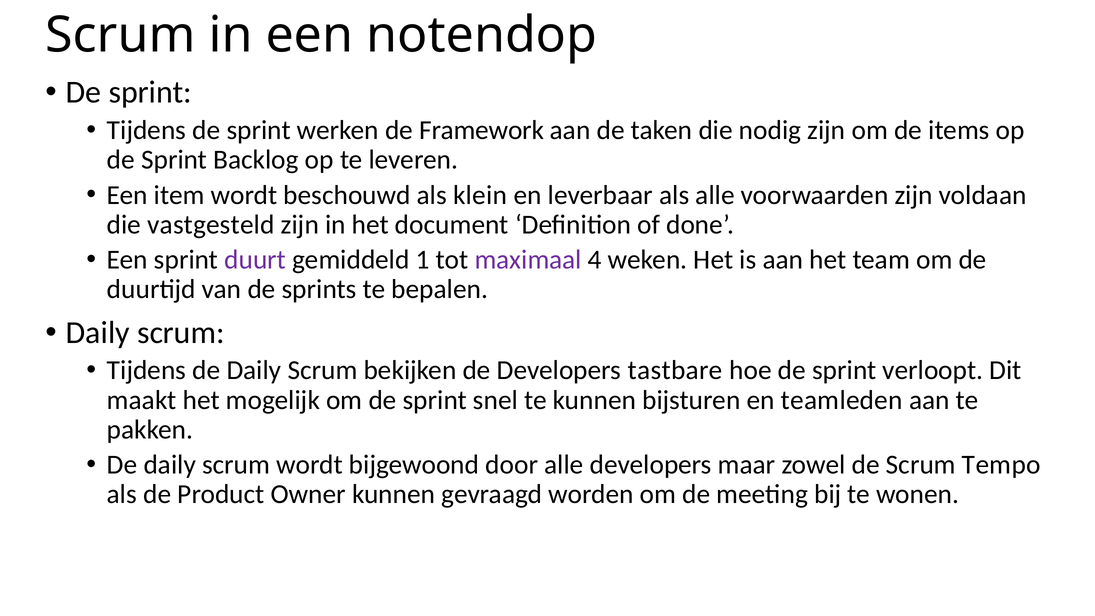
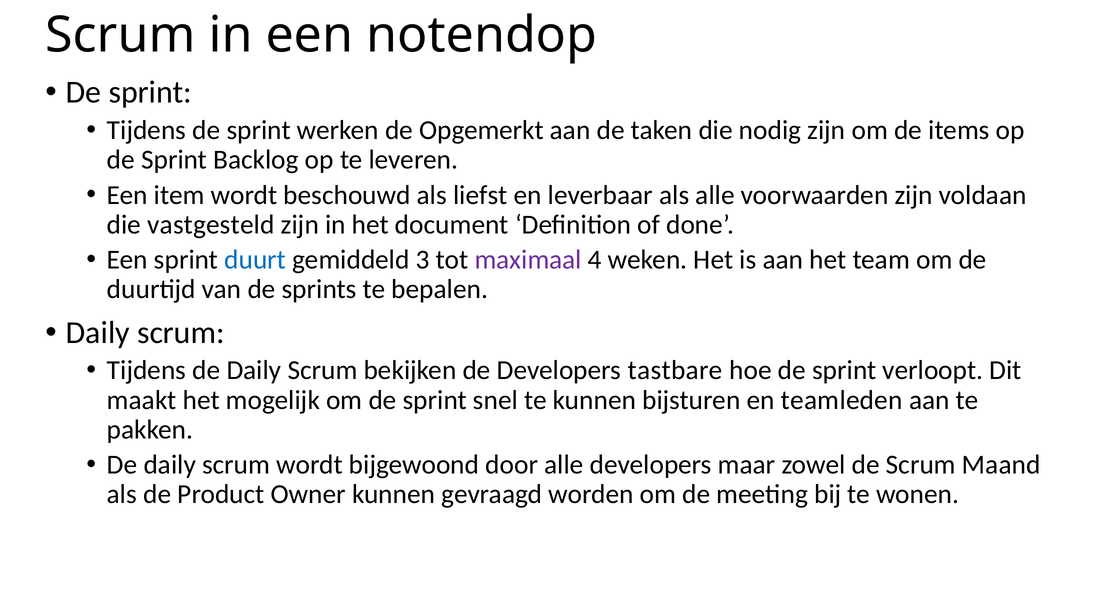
Framework: Framework -> Opgemerkt (482, 130)
klein: klein -> liefst (480, 195)
duurt colour: purple -> blue (255, 260)
1: 1 -> 3 (423, 260)
Tempo: Tempo -> Maand (1001, 465)
